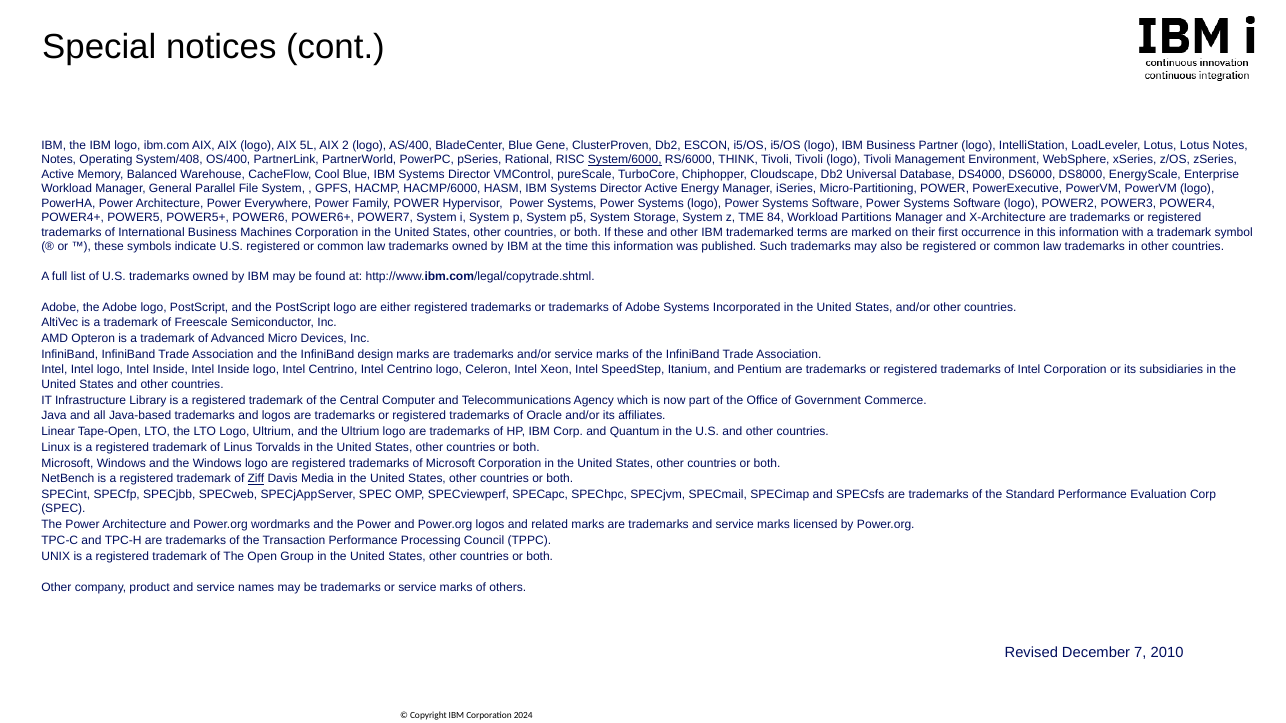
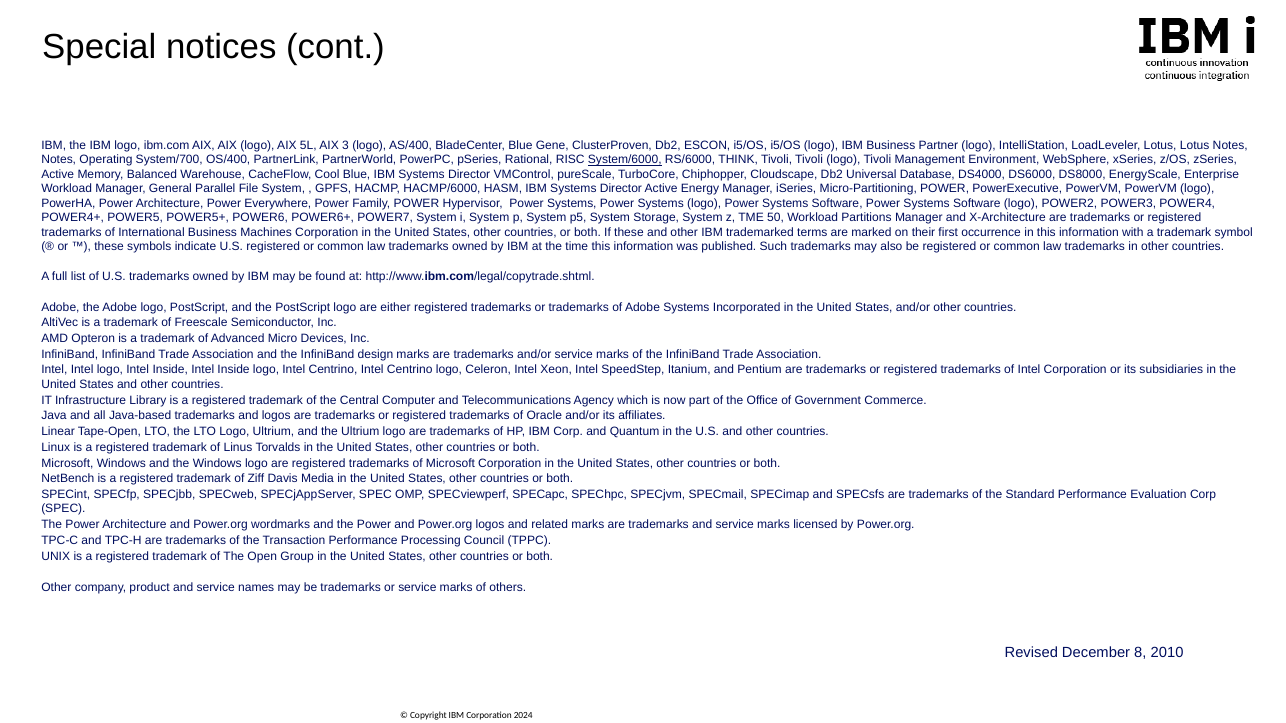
2: 2 -> 3 (346, 145)
System/408: System/408 -> System/700 (169, 160)
84: 84 -> 50 (776, 218)
Ziff underline: present -> none (256, 479)
7: 7 -> 8 (1140, 653)
